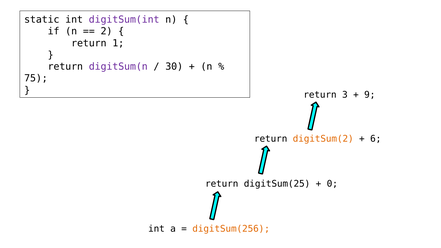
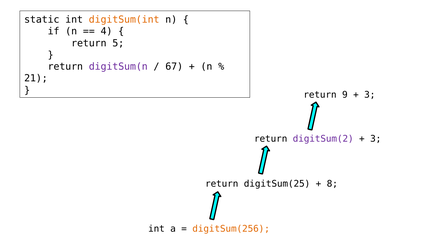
digitSum(int colour: purple -> orange (124, 20)
2: 2 -> 4 (106, 31)
1: 1 -> 5 (118, 43)
30: 30 -> 67 (174, 67)
75: 75 -> 21 (36, 78)
3: 3 -> 9 (345, 95)
9: 9 -> 3 (370, 95)
digitSum(2 colour: orange -> purple (323, 139)
6: 6 -> 3 (376, 139)
0: 0 -> 8 (332, 184)
